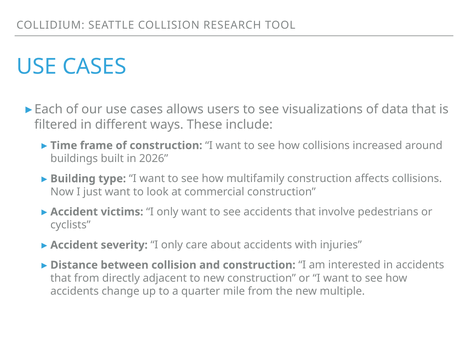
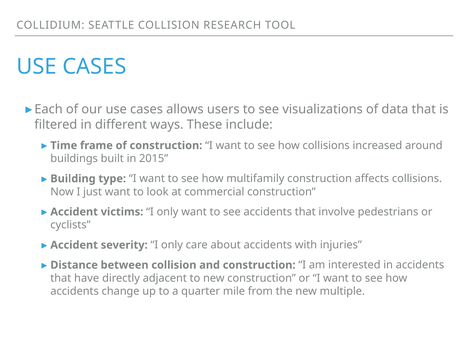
2026: 2026 -> 2015 (154, 159)
that from: from -> have (87, 278)
